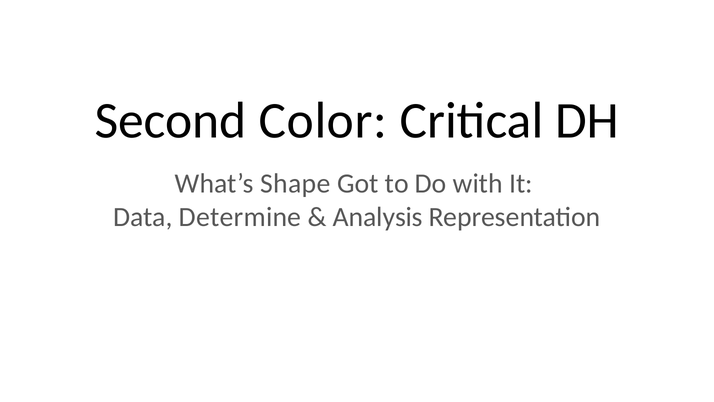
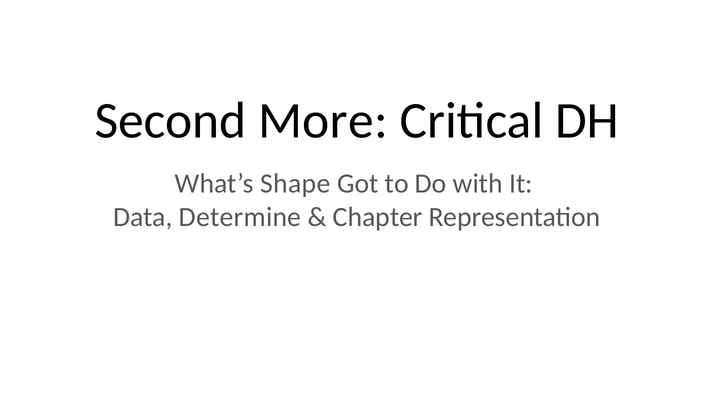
Color: Color -> More (323, 120)
Analysis: Analysis -> Chapter (378, 217)
